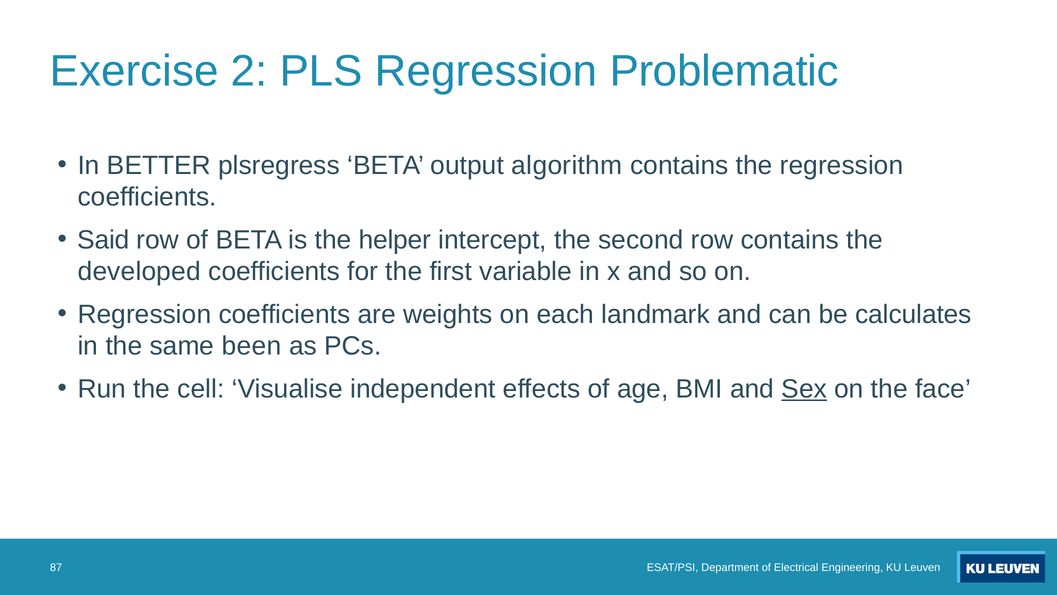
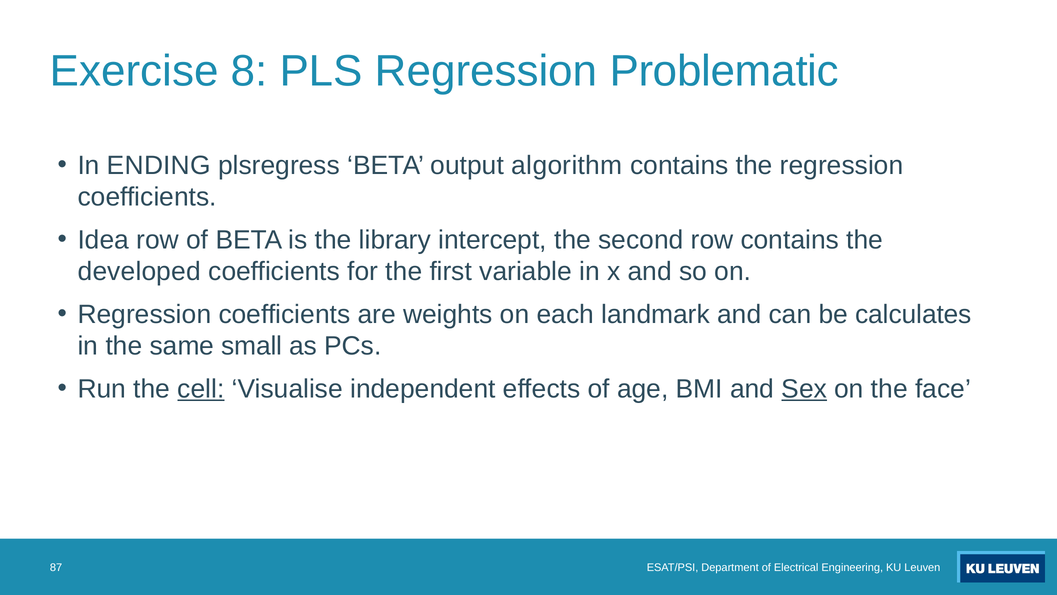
2: 2 -> 8 (249, 71)
BETTER: BETTER -> ENDING (159, 165)
Said: Said -> Idea (103, 240)
helper: helper -> library (395, 240)
been: been -> small (252, 346)
cell underline: none -> present (201, 389)
